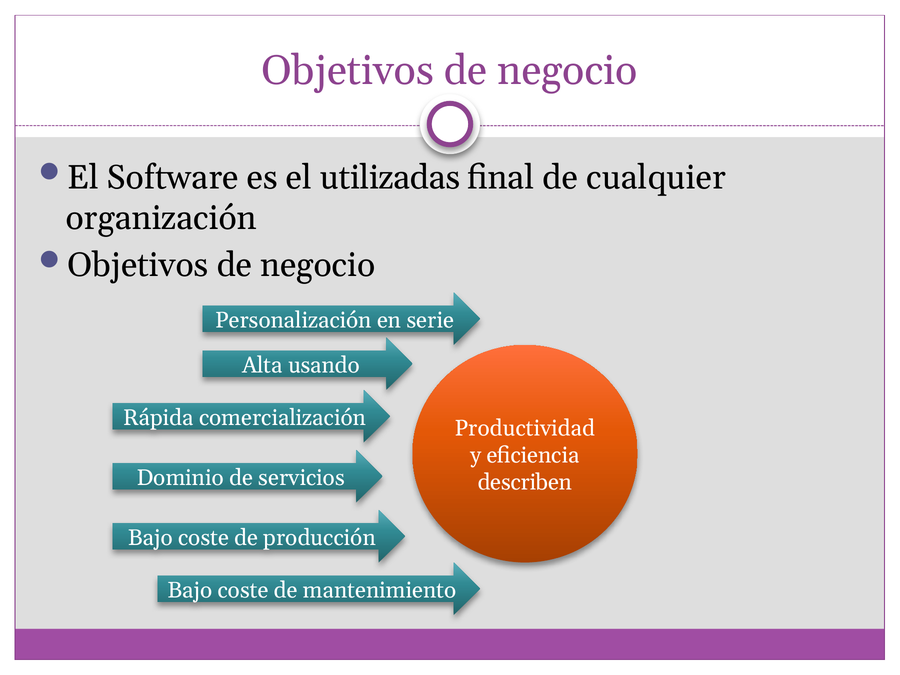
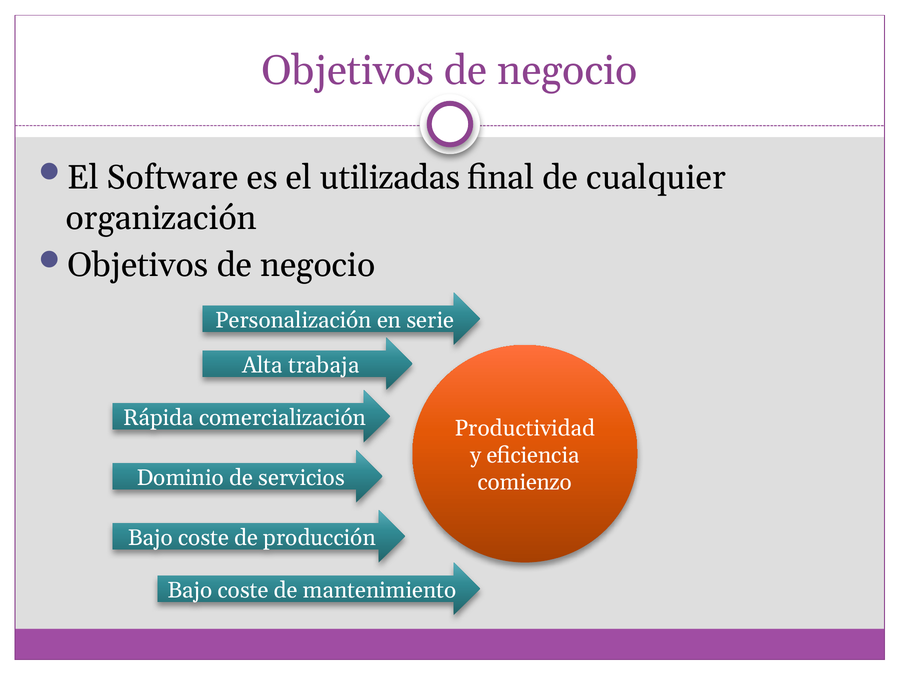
usando: usando -> trabaja (324, 365)
describen: describen -> comienzo (525, 482)
